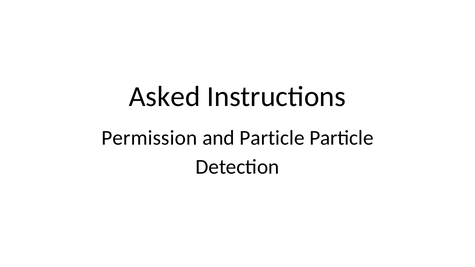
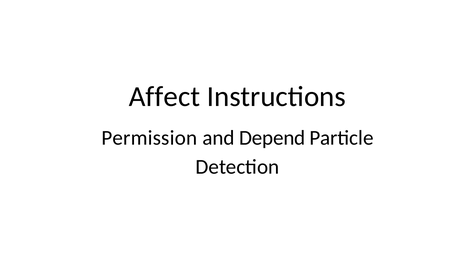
Asked: Asked -> Affect (164, 97)
and Particle: Particle -> Depend (272, 138)
